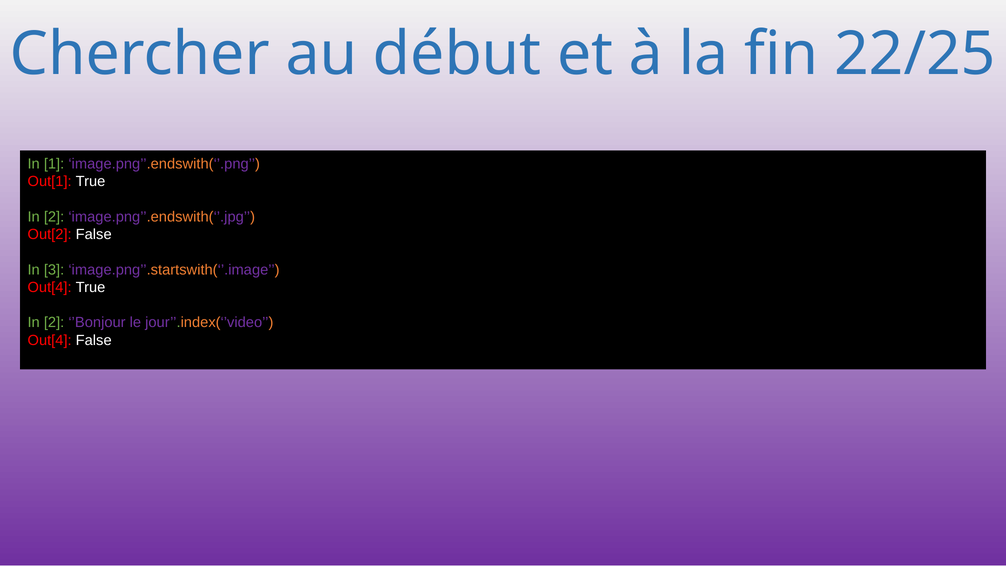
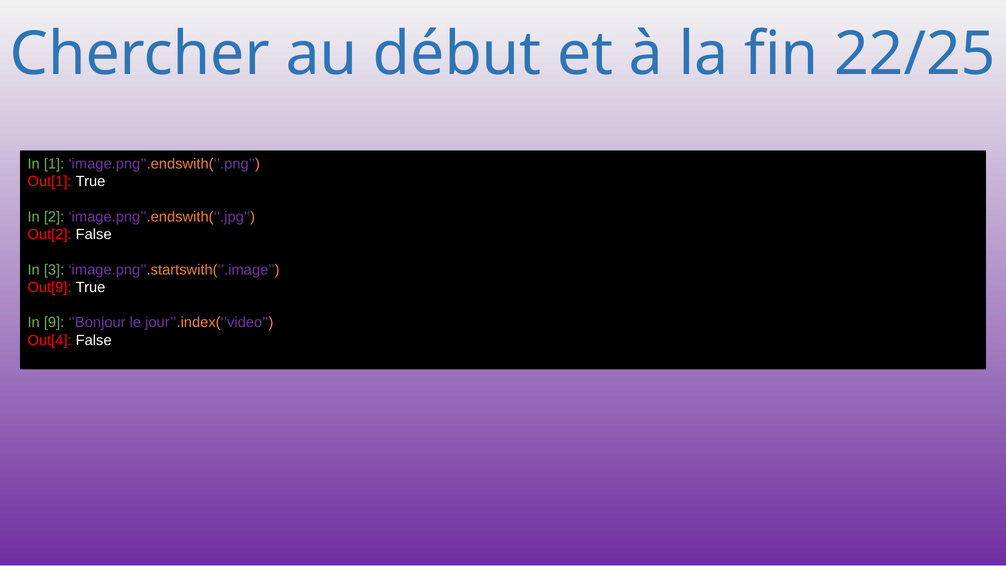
Out[4: Out[4 -> Out[9 (50, 287)
2: 2 -> 9 (54, 323)
